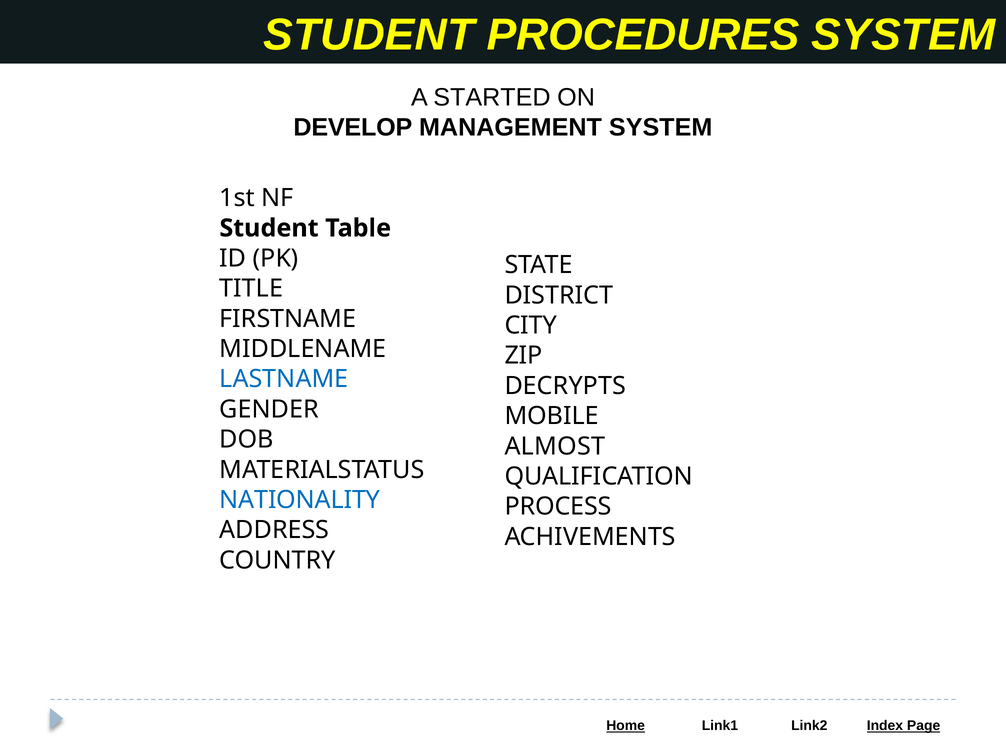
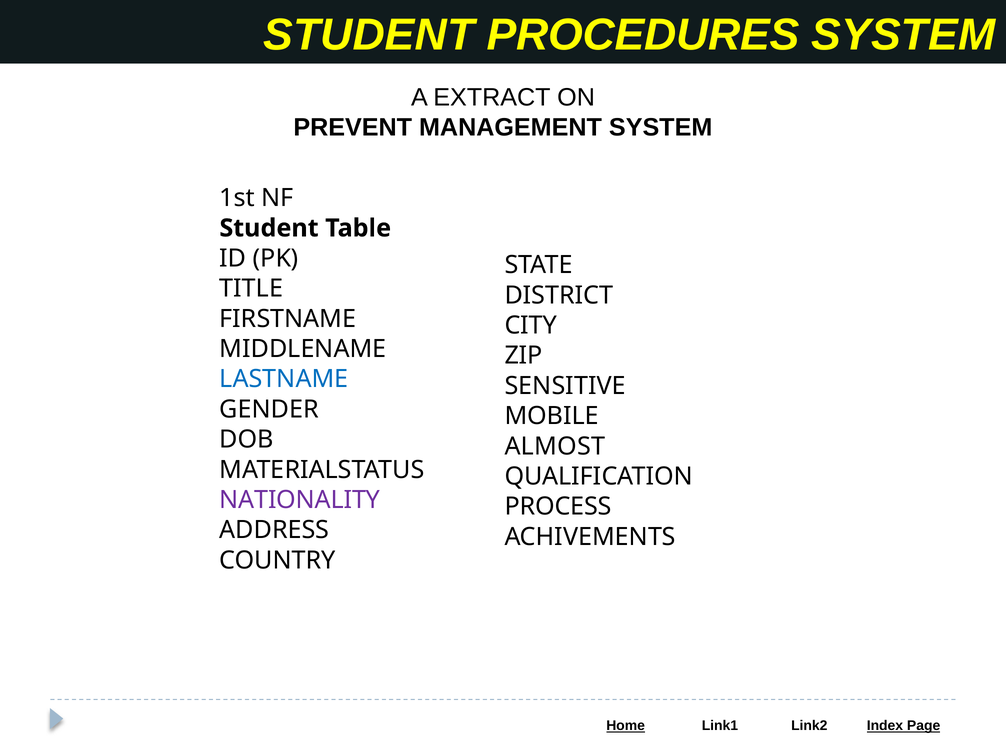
STARTED: STARTED -> EXTRACT (492, 97)
DEVELOP: DEVELOP -> PREVENT (353, 127)
DECRYPTS: DECRYPTS -> SENSITIVE (565, 386)
NATIONALITY colour: blue -> purple (300, 500)
